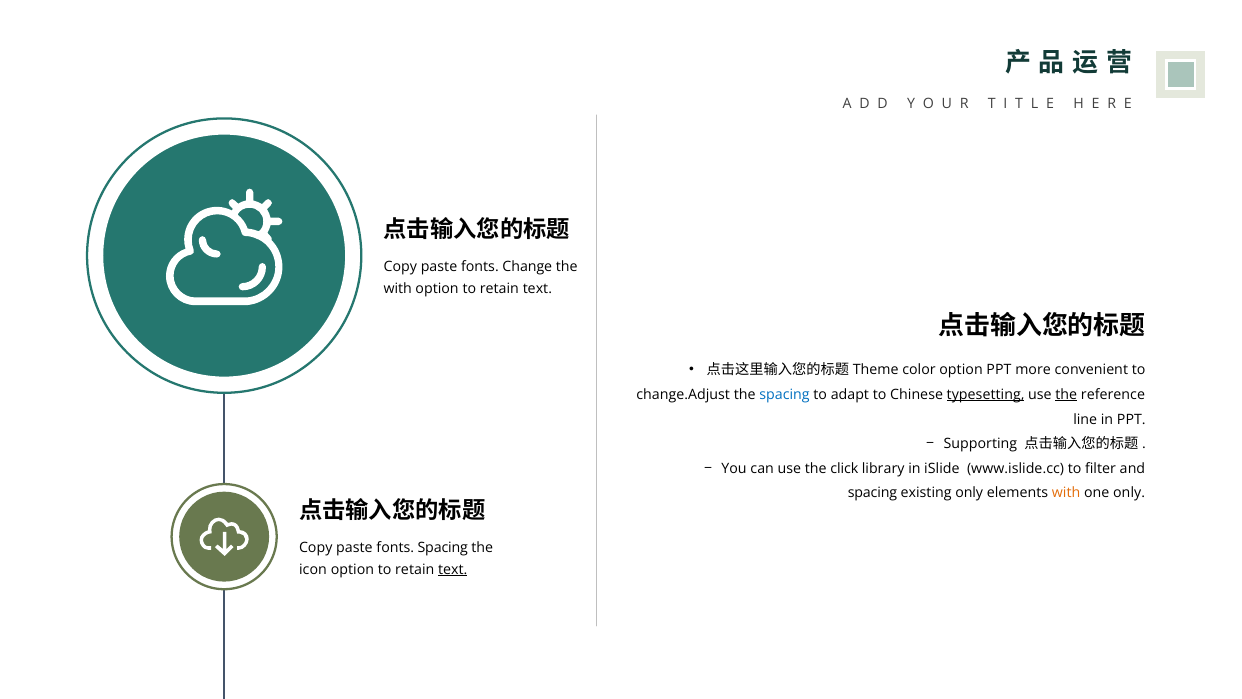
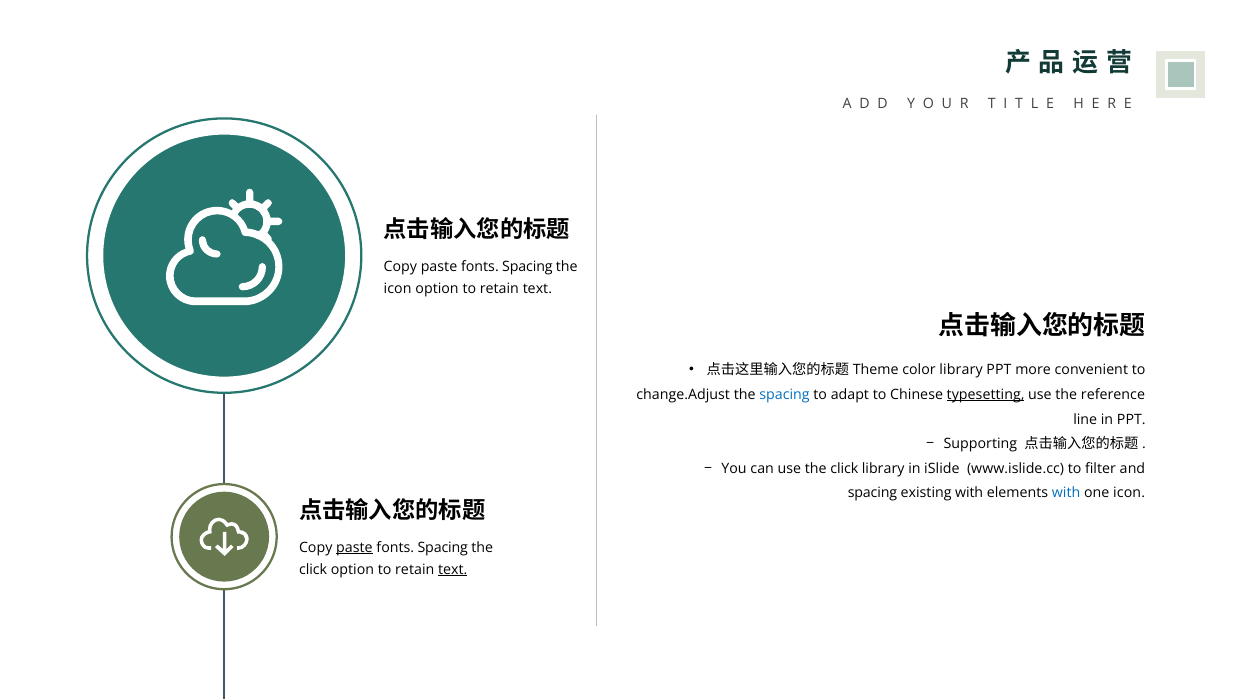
Change: Change -> Spacing (527, 266)
with: with -> icon (398, 289)
color option: option -> library (961, 370)
the underline: present -> none (1066, 394)
existing only: only -> with (969, 493)
with colour: orange -> blue (1066, 493)
one only: only -> icon (1129, 493)
paste underline: none -> present (354, 547)
icon: icon -> click (313, 569)
